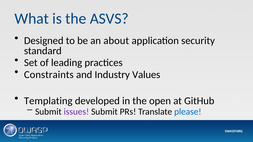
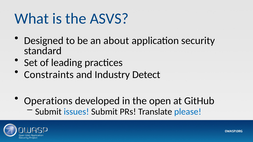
Values: Values -> Detect (146, 75)
Templating: Templating -> Operations (48, 101)
issues colour: purple -> blue (76, 112)
